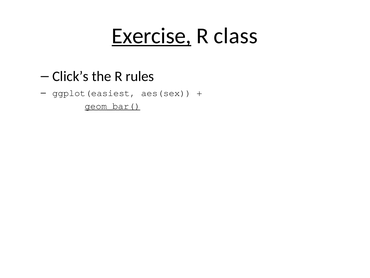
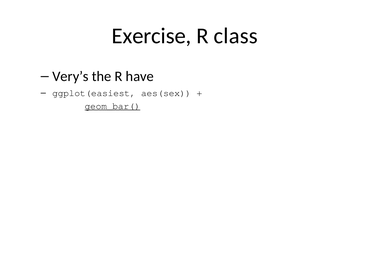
Exercise underline: present -> none (151, 36)
Click’s: Click’s -> Very’s (70, 76)
rules: rules -> have (140, 76)
